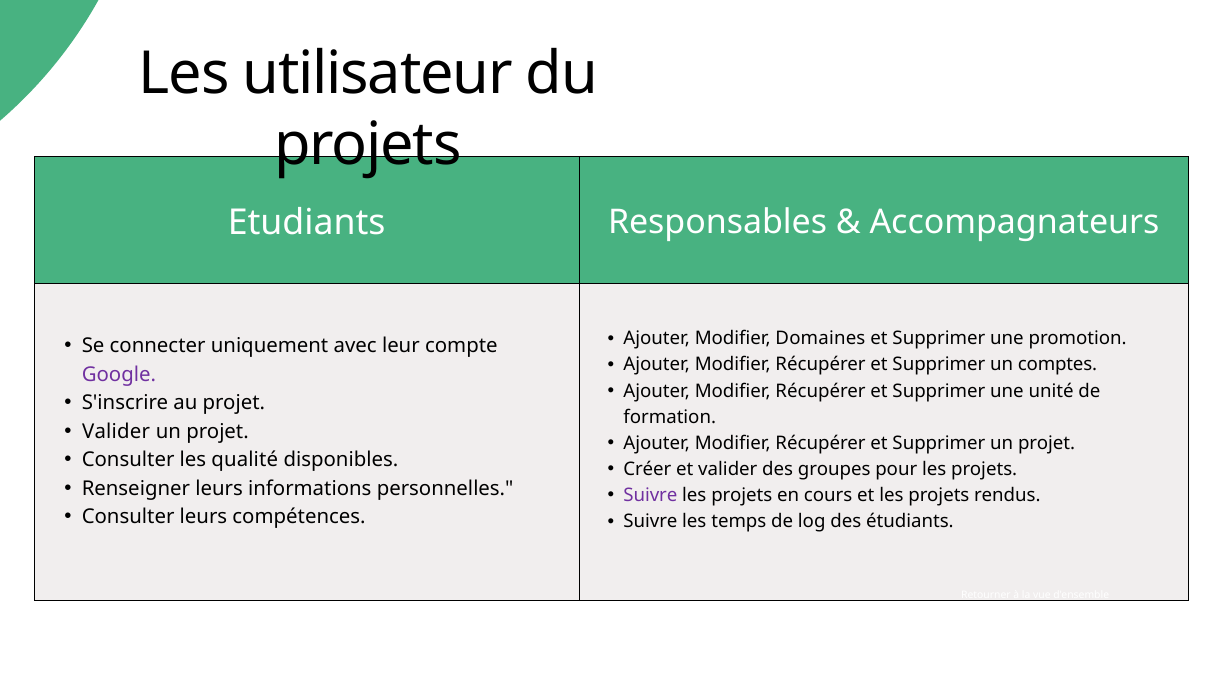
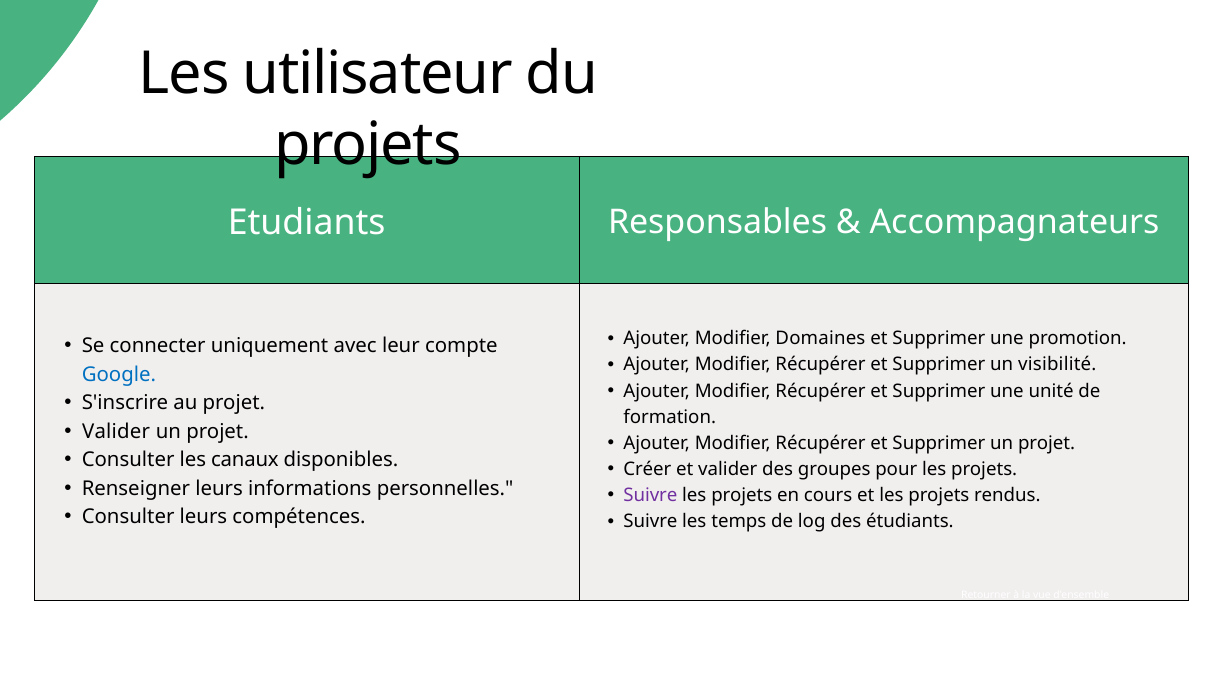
comptes: comptes -> visibilité (1057, 365)
Google colour: purple -> blue (119, 374)
qualité: qualité -> canaux (245, 460)
